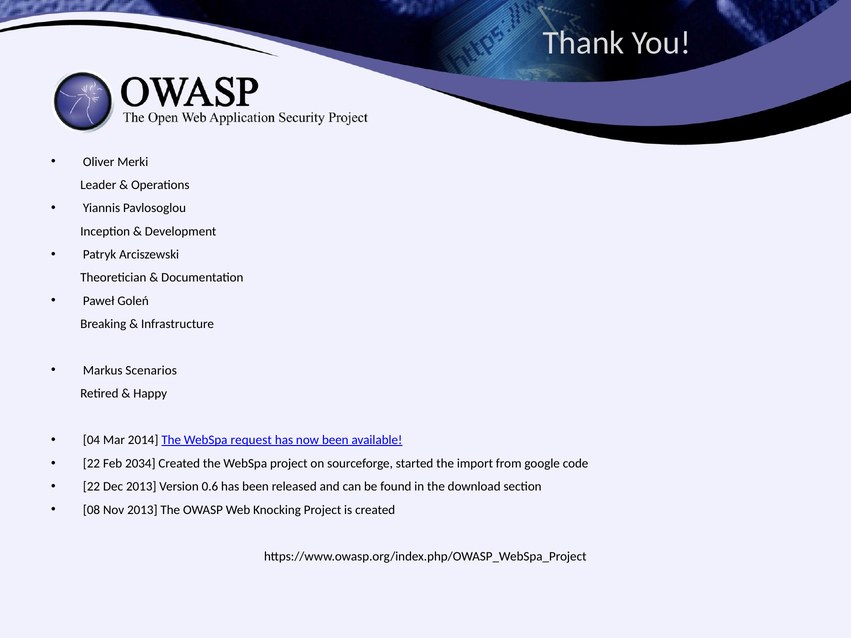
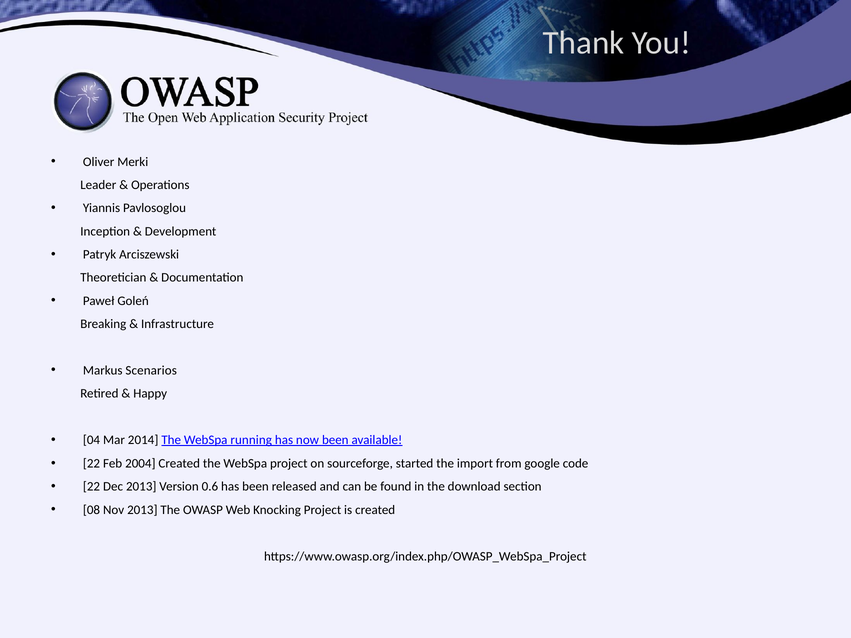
request: request -> running (251, 440)
2034: 2034 -> 2004 (140, 464)
